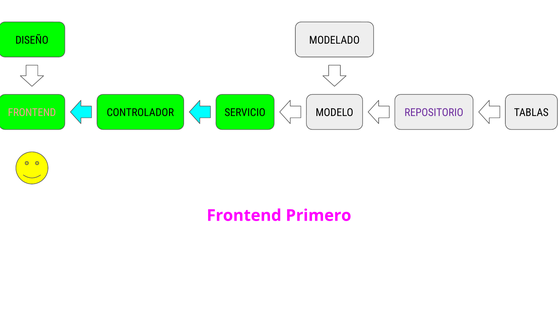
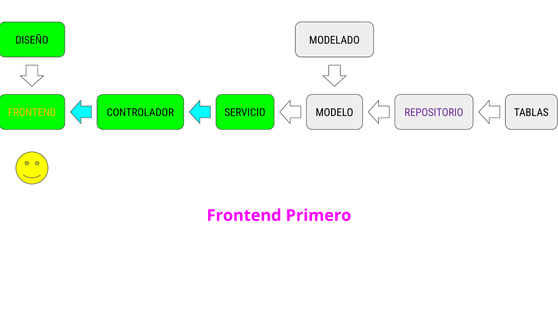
FRONTEND colour: pink -> yellow (32, 113)
